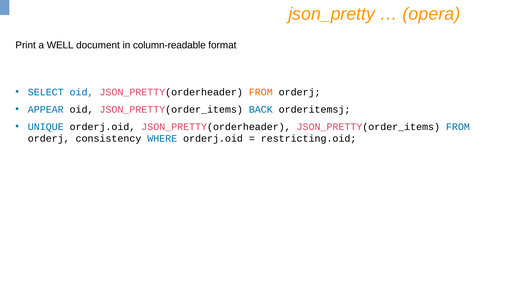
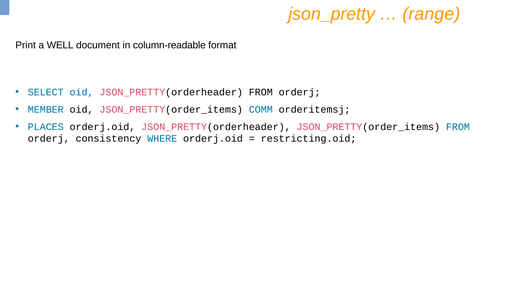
opera: opera -> range (431, 14)
FROM colour: orange -> black (261, 92)
APPEAR: APPEAR -> MEMBER (46, 109)
BACK: BACK -> COMM (261, 109)
UNIQUE: UNIQUE -> PLACES (46, 127)
